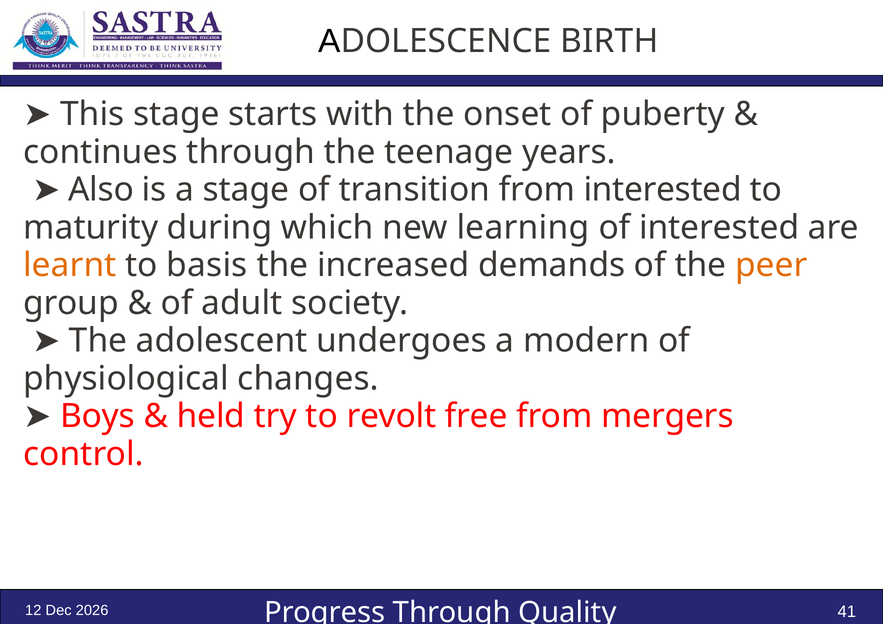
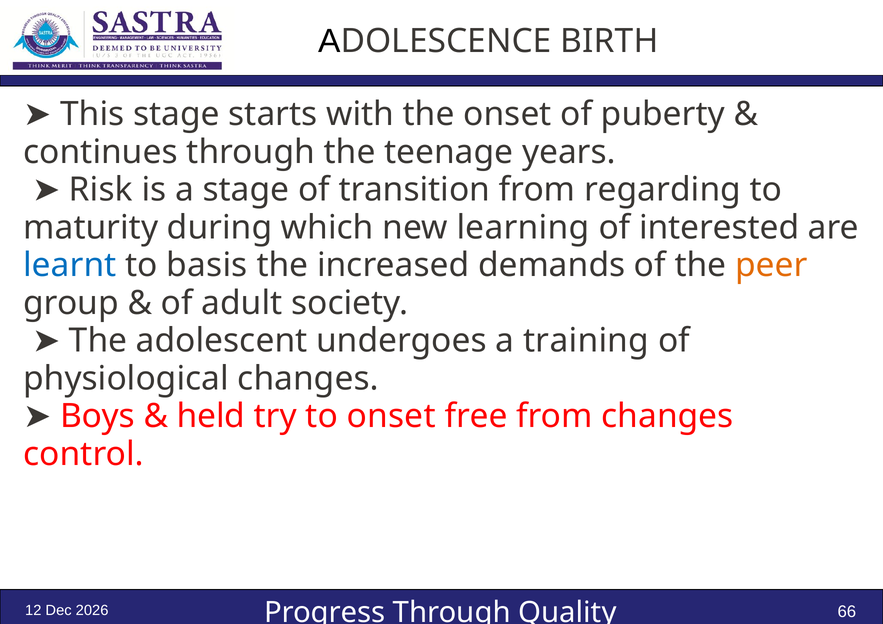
Also: Also -> Risk (101, 190)
from interested: interested -> regarding (662, 190)
learnt colour: orange -> blue (70, 266)
modern: modern -> training (586, 341)
to revolt: revolt -> onset (391, 417)
from mergers: mergers -> changes (667, 417)
41: 41 -> 66 (847, 612)
